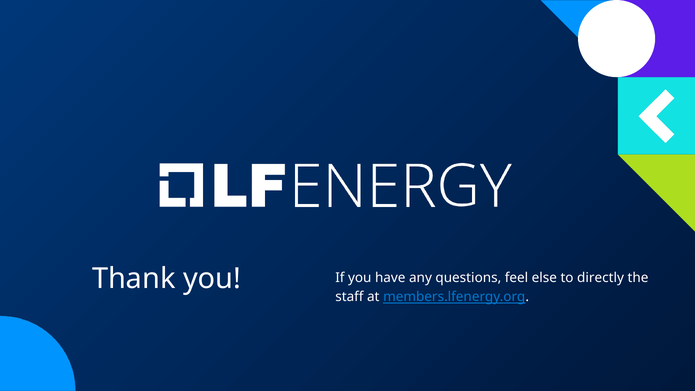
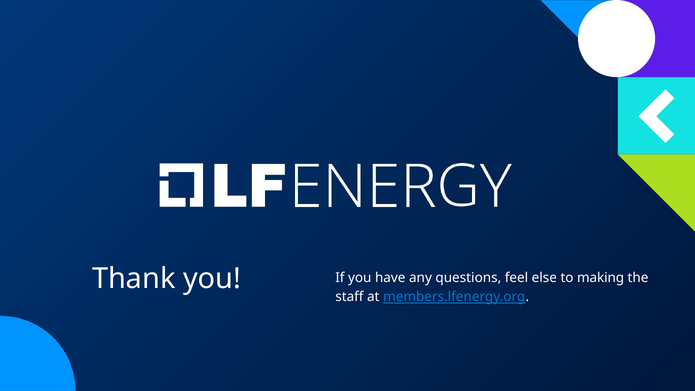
directly: directly -> making (601, 278)
